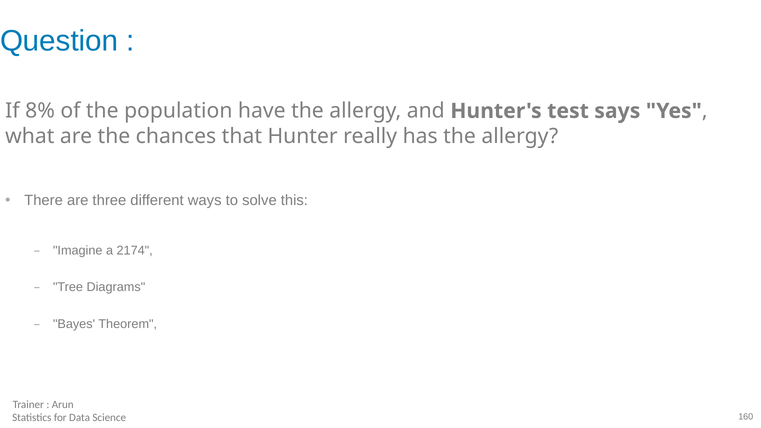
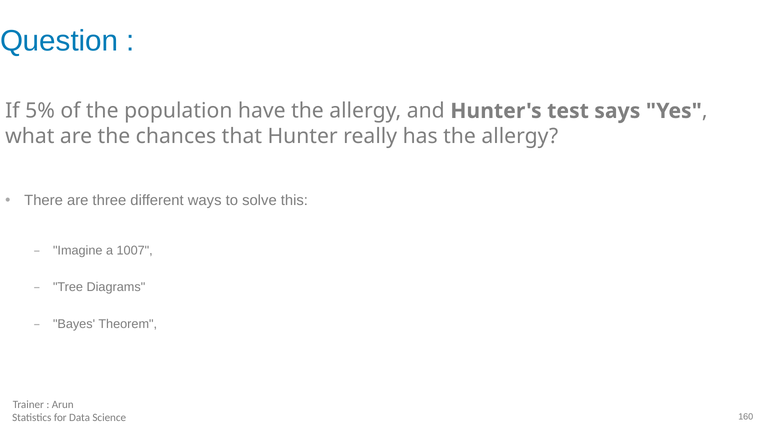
8%: 8% -> 5% (40, 111)
2174: 2174 -> 1007 (135, 251)
